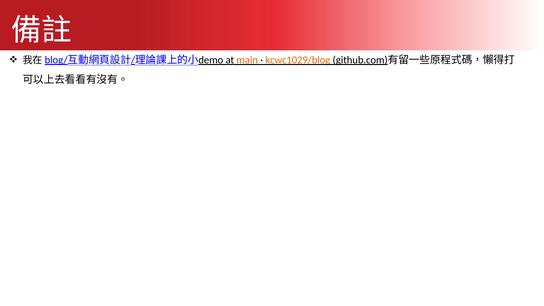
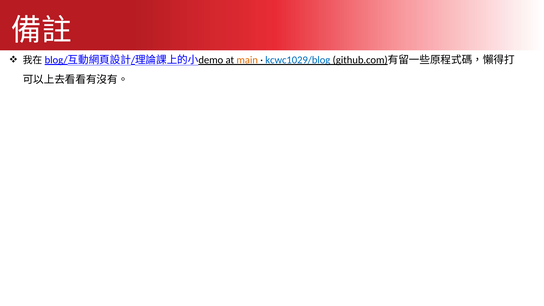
kcwc1029/blog colour: orange -> blue (298, 60)
